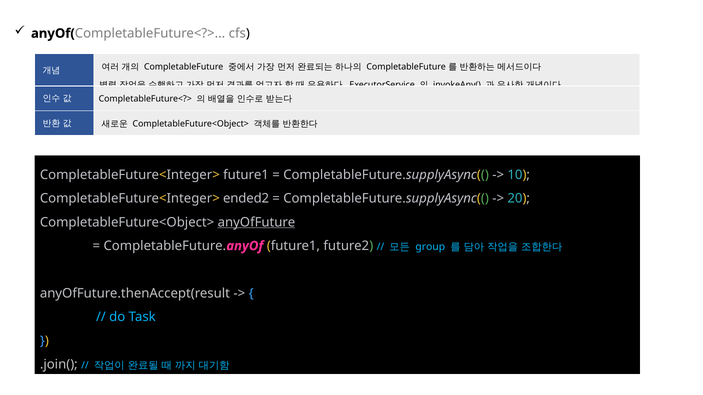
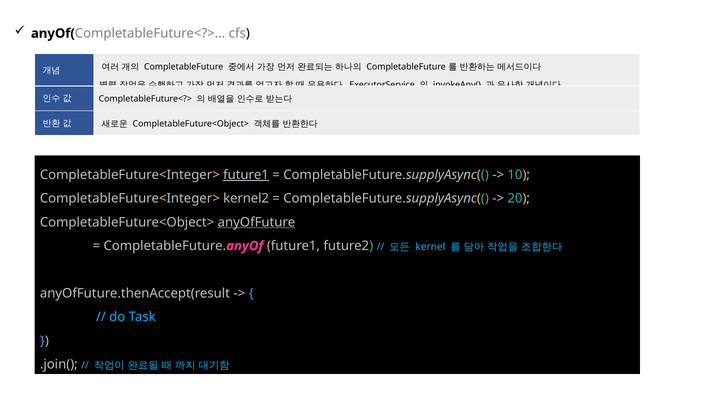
future1 underline: none -> present (246, 175)
ended2: ended2 -> kernel2 (246, 199)
group: group -> kernel (430, 247)
